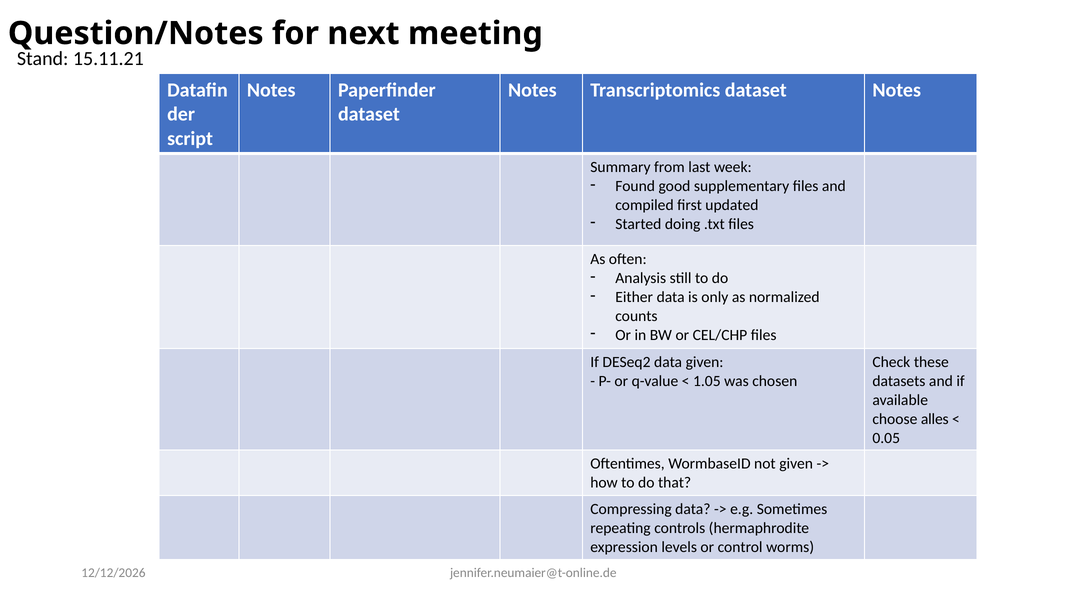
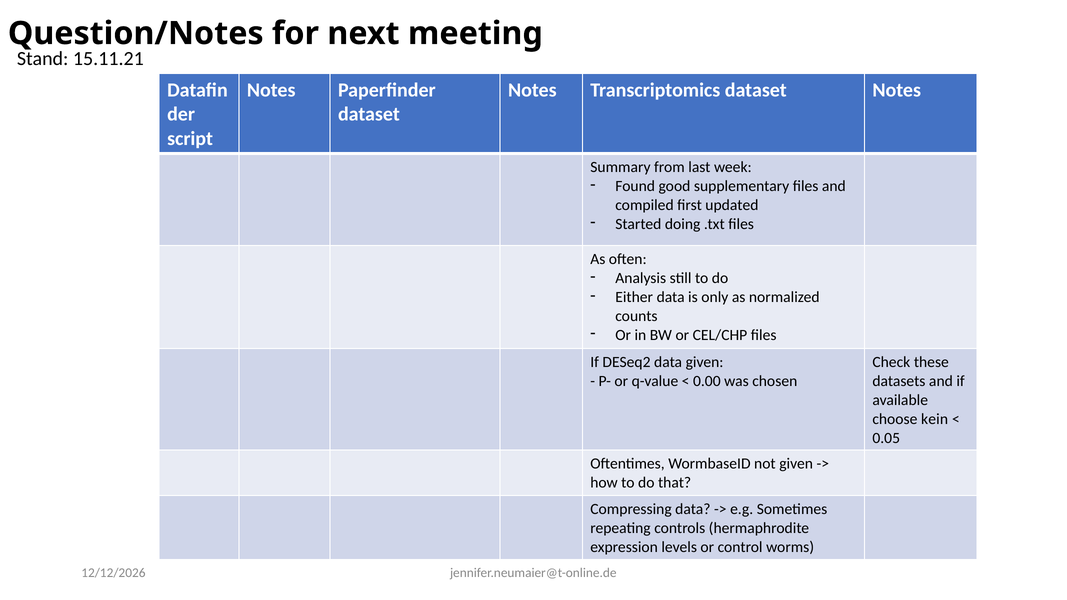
1.05: 1.05 -> 0.00 (707, 381)
alles: alles -> kein (935, 419)
